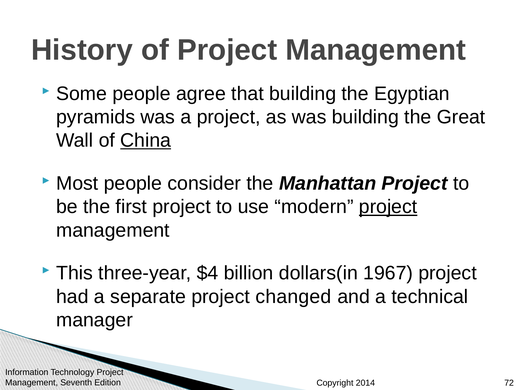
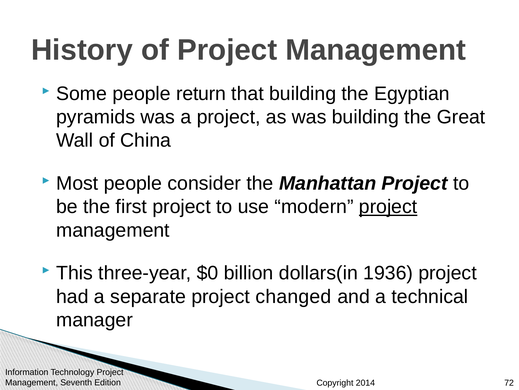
agree: agree -> return (201, 93)
China underline: present -> none (146, 140)
$4: $4 -> $0 (208, 273)
1967: 1967 -> 1936 (388, 273)
